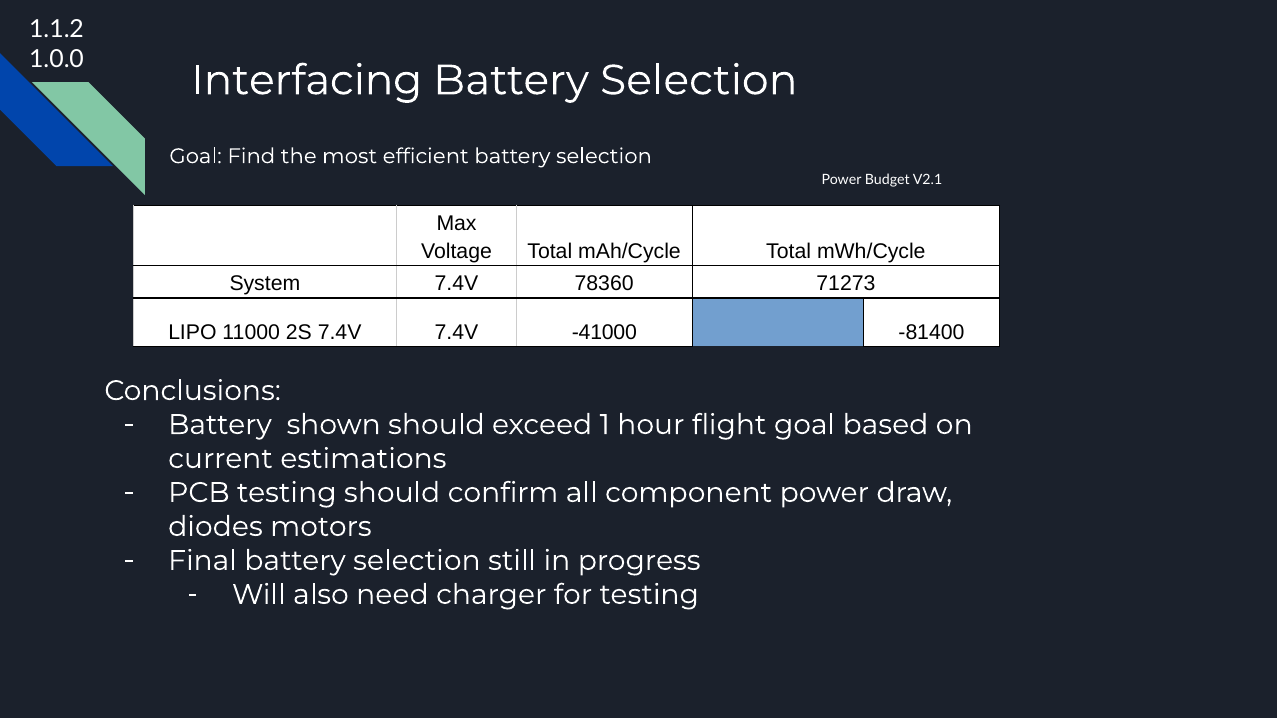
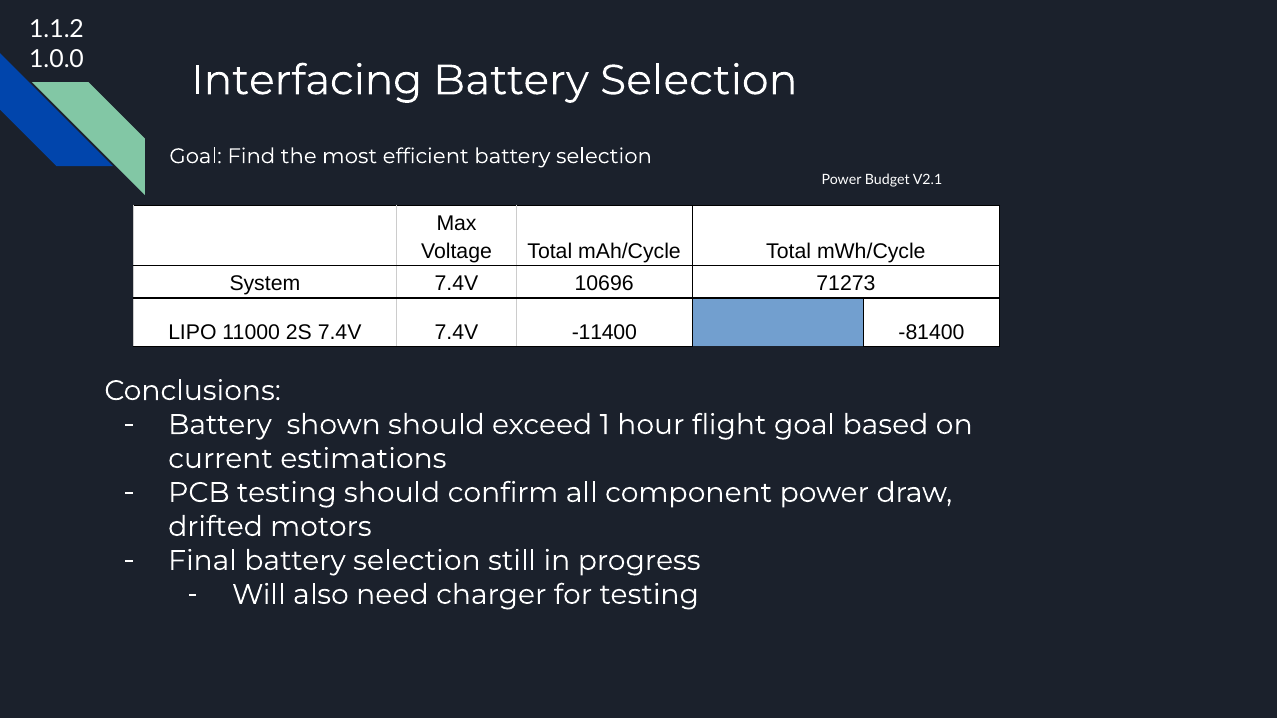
78360: 78360 -> 10696 (604, 284)
-41000: -41000 -> -11400 (604, 332)
diodes: diodes -> drifted (216, 527)
